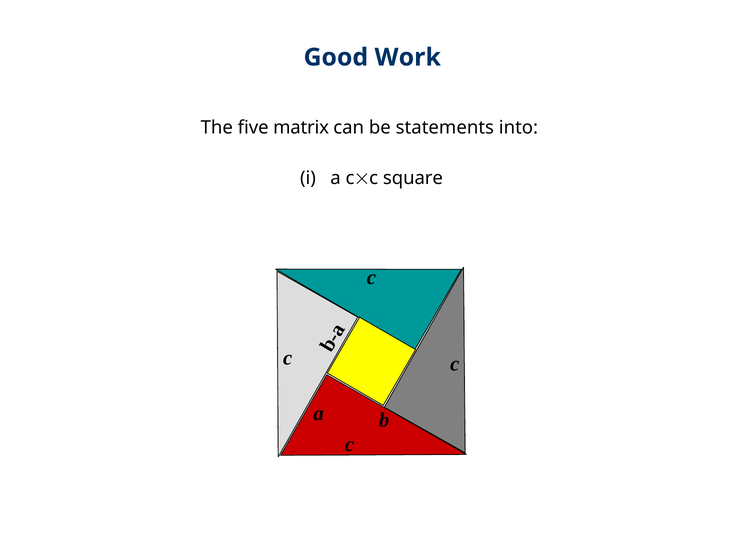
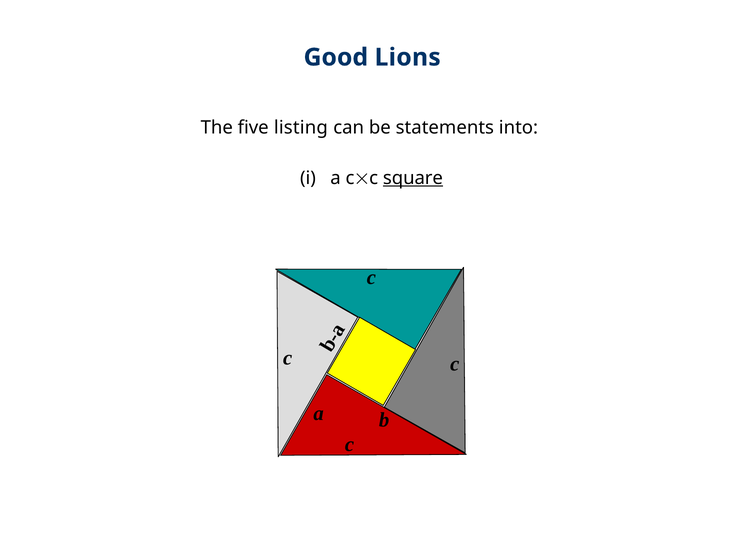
Work: Work -> Lions (408, 57)
matrix: matrix -> listing (301, 128)
square underline: none -> present (413, 178)
